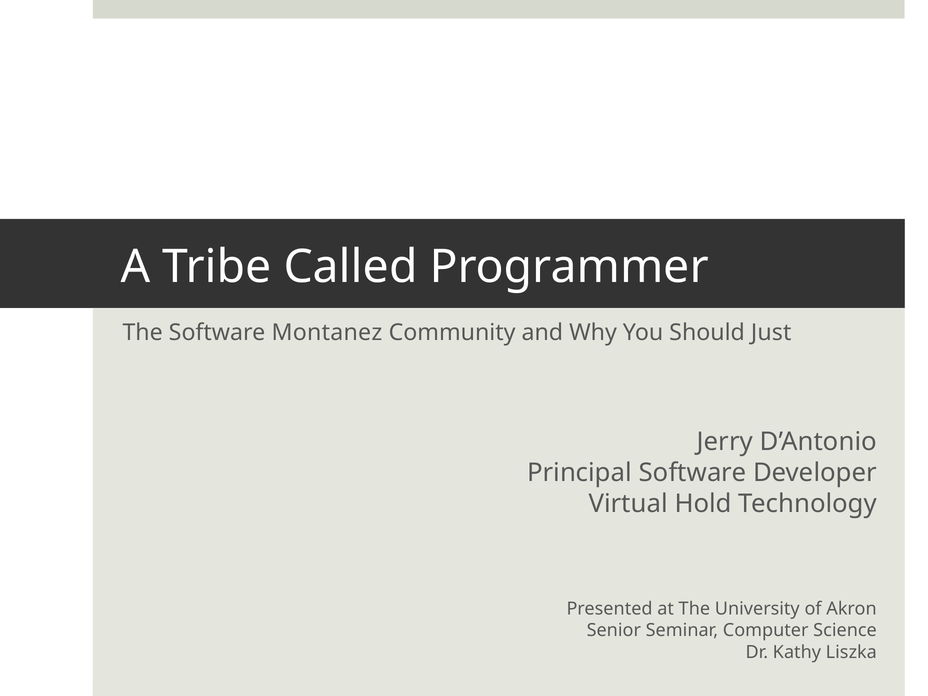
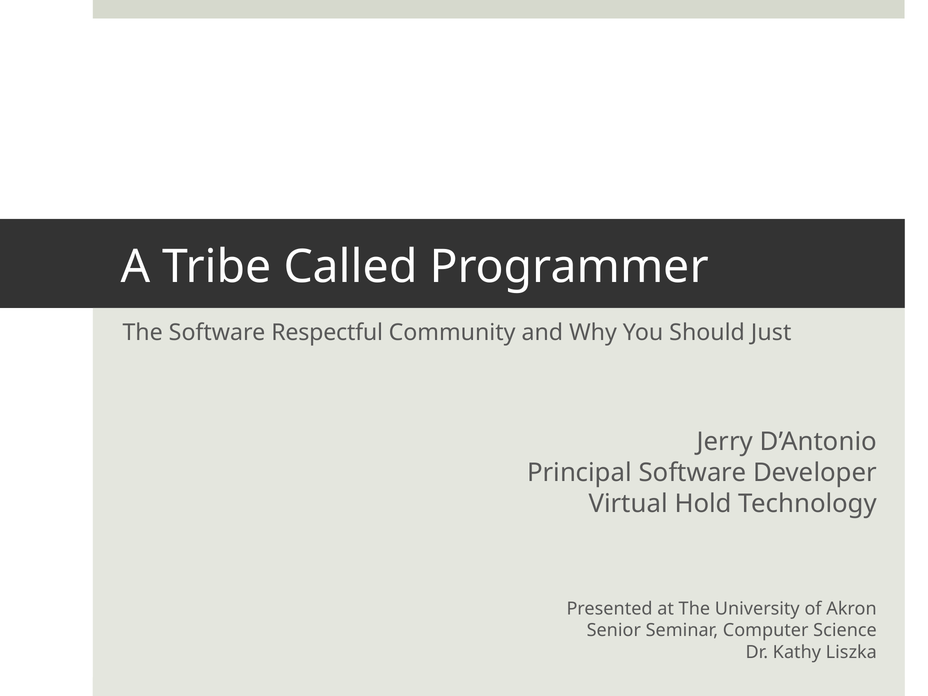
Montanez: Montanez -> Respectful (327, 333)
